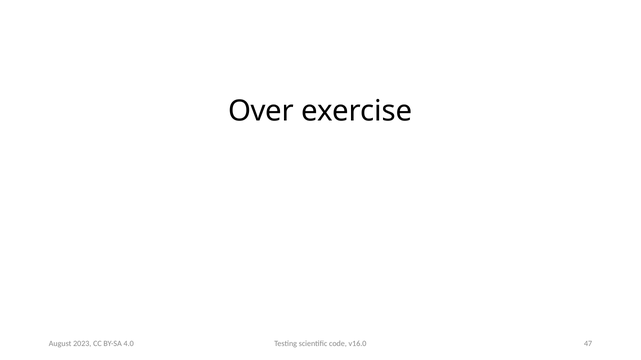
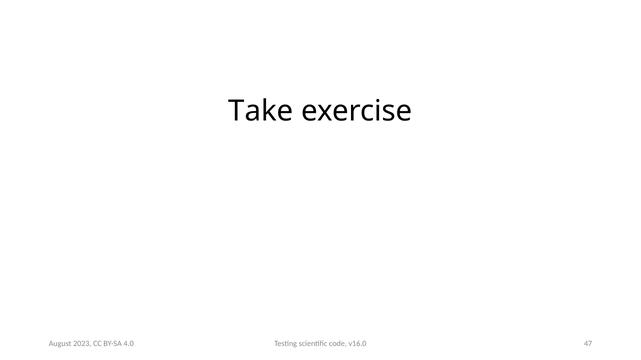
Over: Over -> Take (261, 111)
